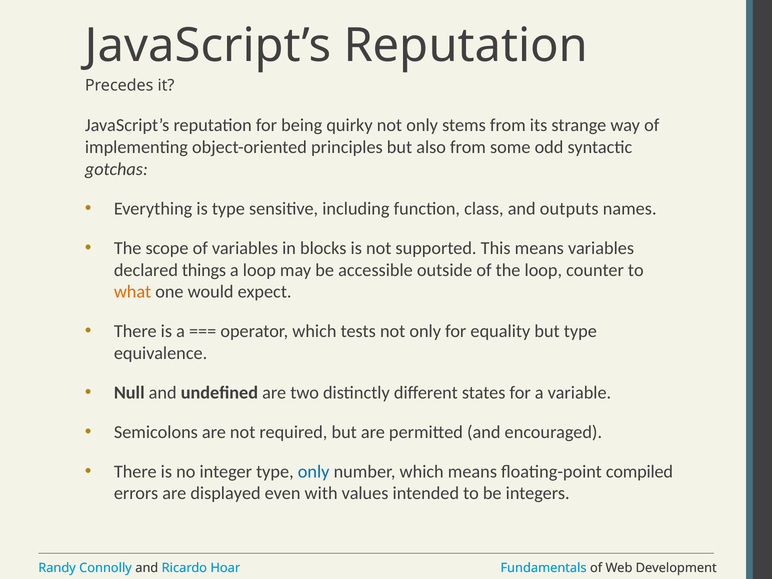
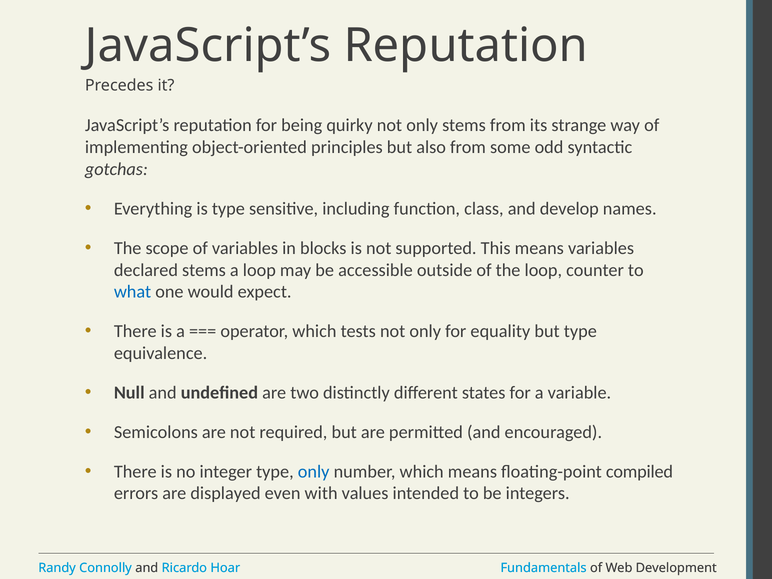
outputs: outputs -> develop (569, 209)
declared things: things -> stems (204, 270)
what colour: orange -> blue (133, 292)
